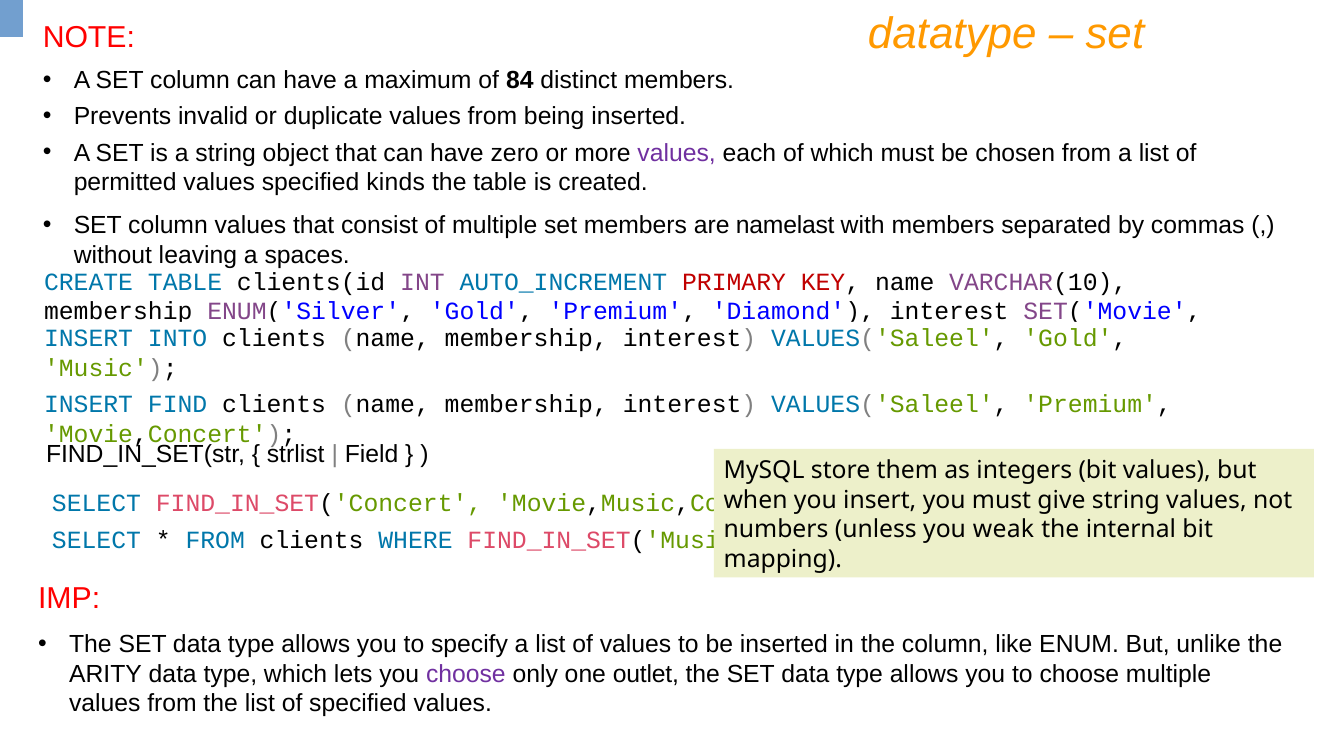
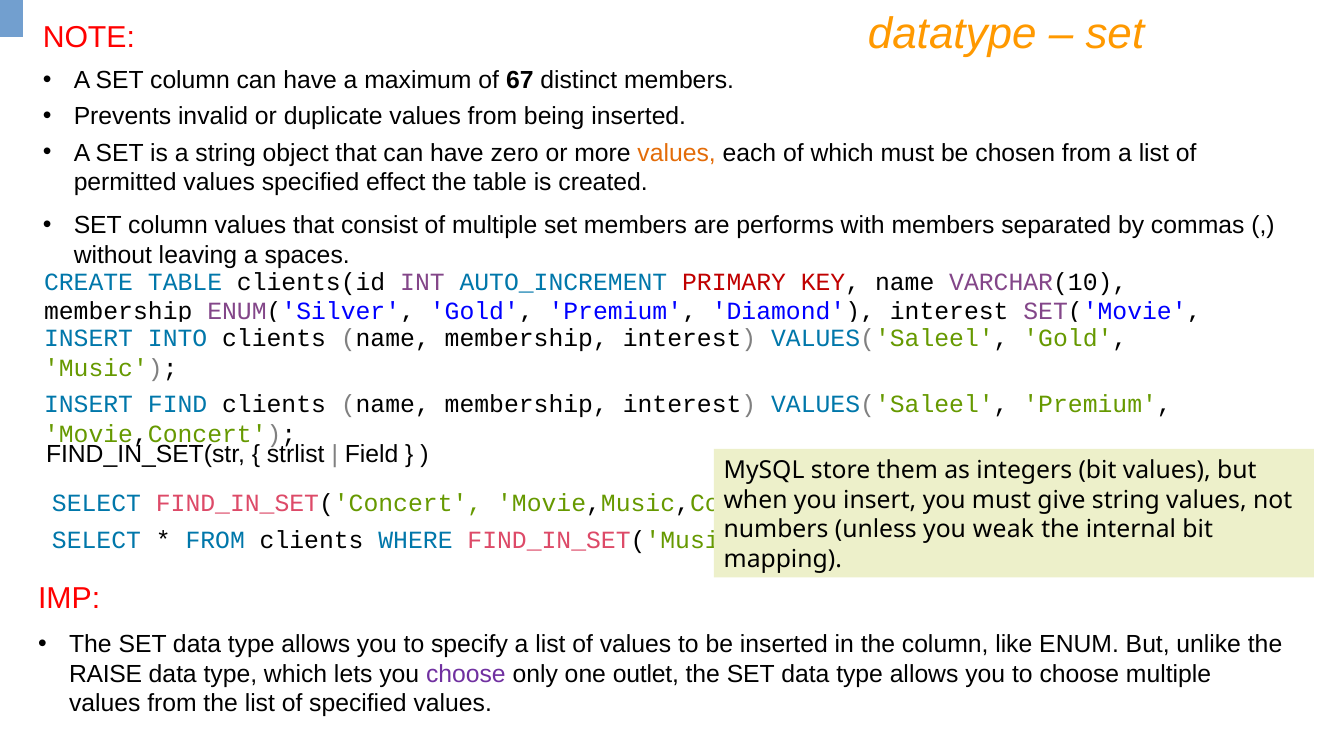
84: 84 -> 67 (520, 80)
values colour: purple -> orange (677, 153)
kinds: kinds -> effect (396, 183)
namelast: namelast -> performs (785, 225)
ARITY: ARITY -> RAISE (106, 674)
